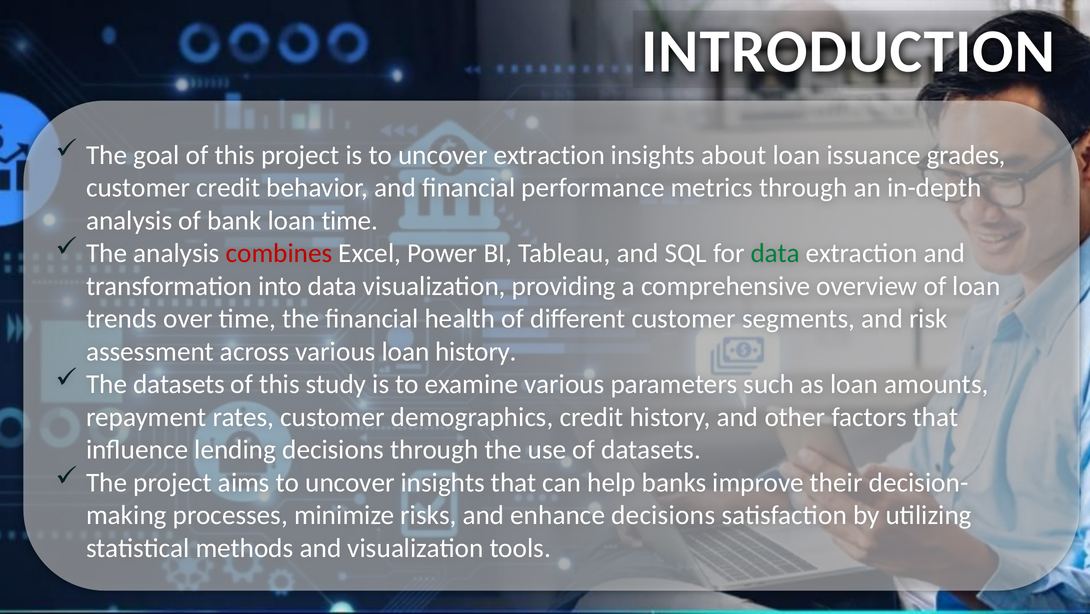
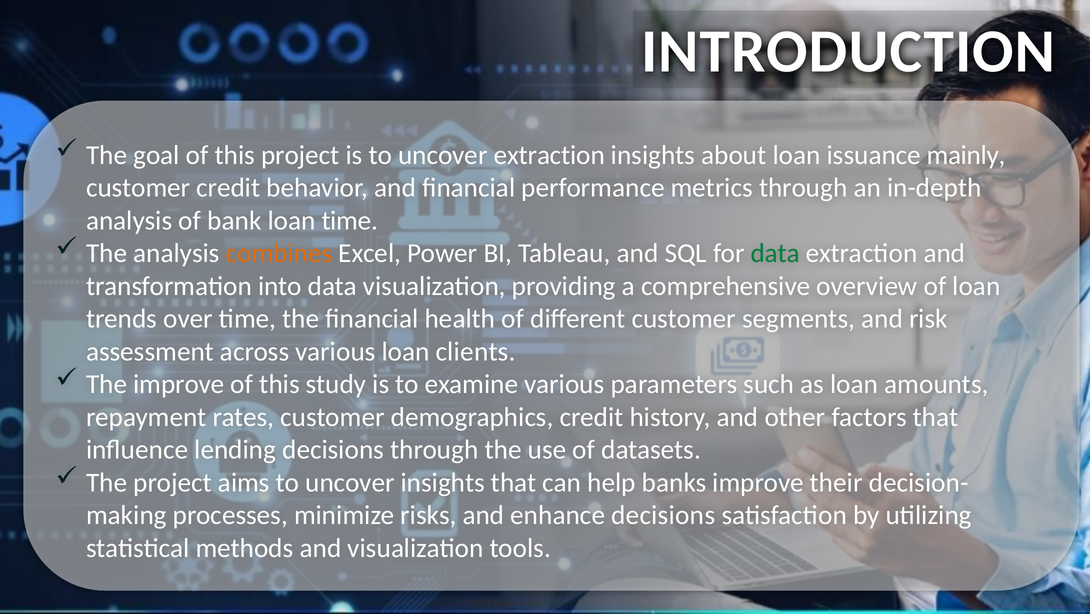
grades: grades -> mainly (966, 155)
combines colour: red -> orange (279, 253)
loan history: history -> clients (476, 351)
The datasets: datasets -> improve (179, 384)
